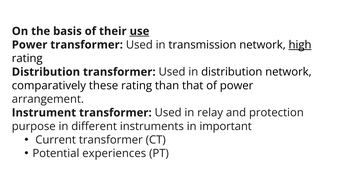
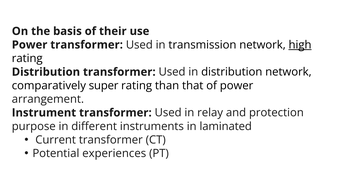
use underline: present -> none (139, 31)
these: these -> super (104, 85)
important: important -> laminated (226, 126)
